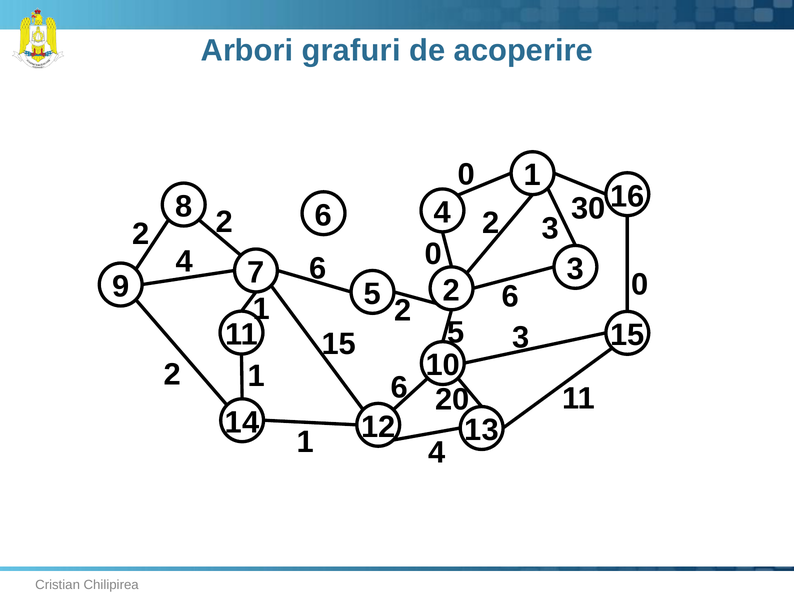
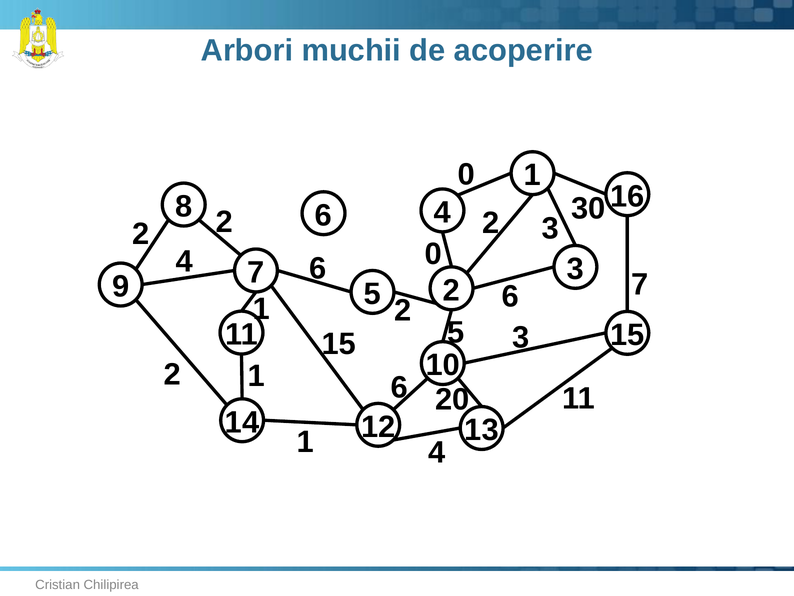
grafuri: grafuri -> muchii (351, 51)
0: 0 -> 7 (640, 284)
